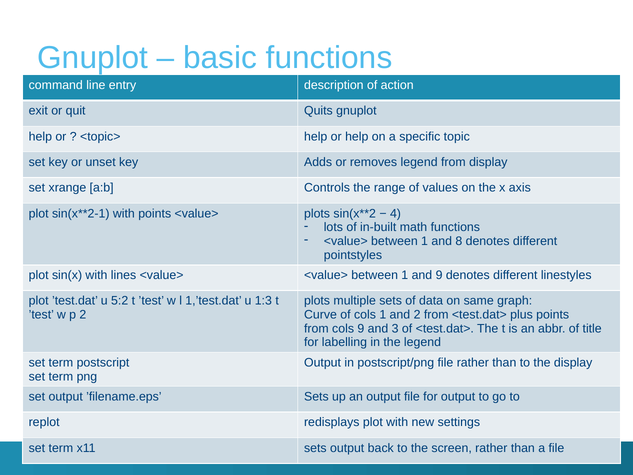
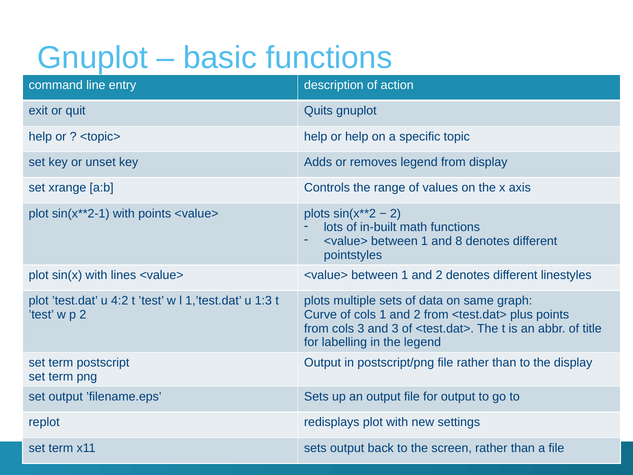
4: 4 -> 2 (395, 213)
between 1 and 9: 9 -> 2 (439, 275)
5:2: 5:2 -> 4:2 (120, 301)
cols 9: 9 -> 3 (361, 328)
